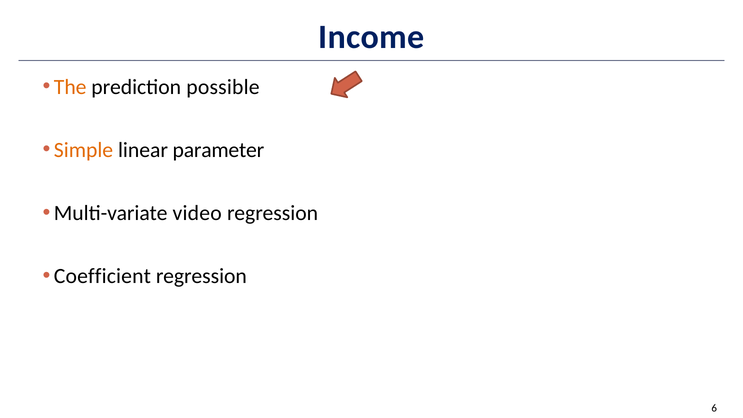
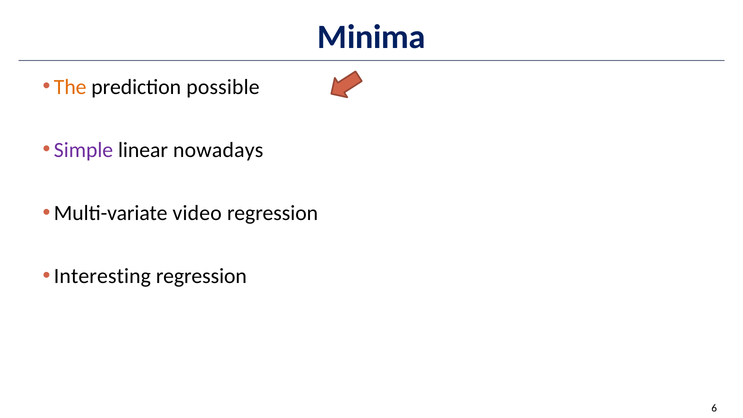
Income: Income -> Minima (372, 37)
Simple colour: orange -> purple (83, 150)
parameter: parameter -> nowadays (218, 150)
Coefficient: Coefficient -> Interesting (102, 276)
